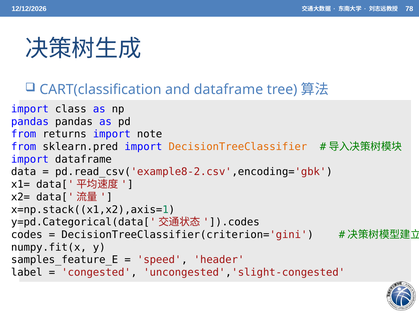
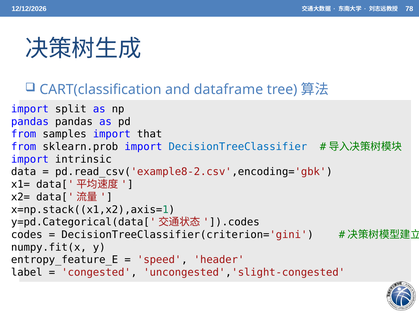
class: class -> split (71, 109)
returns: returns -> samples (65, 134)
note: note -> that (150, 134)
sklearn.pred: sklearn.pred -> sklearn.prob (80, 147)
DecisionTreeClassifier colour: orange -> blue (238, 147)
import dataframe: dataframe -> intrinsic (83, 159)
samples_feature_E: samples_feature_E -> entropy_feature_E (65, 260)
